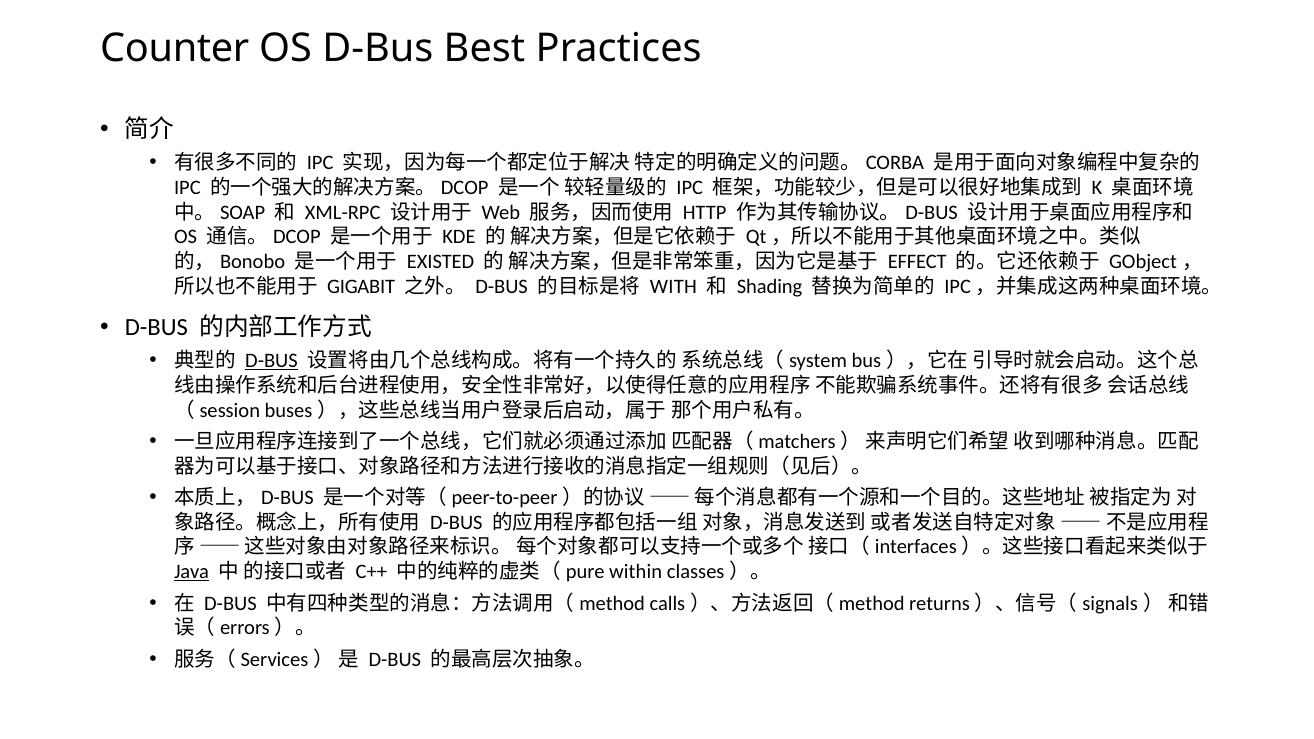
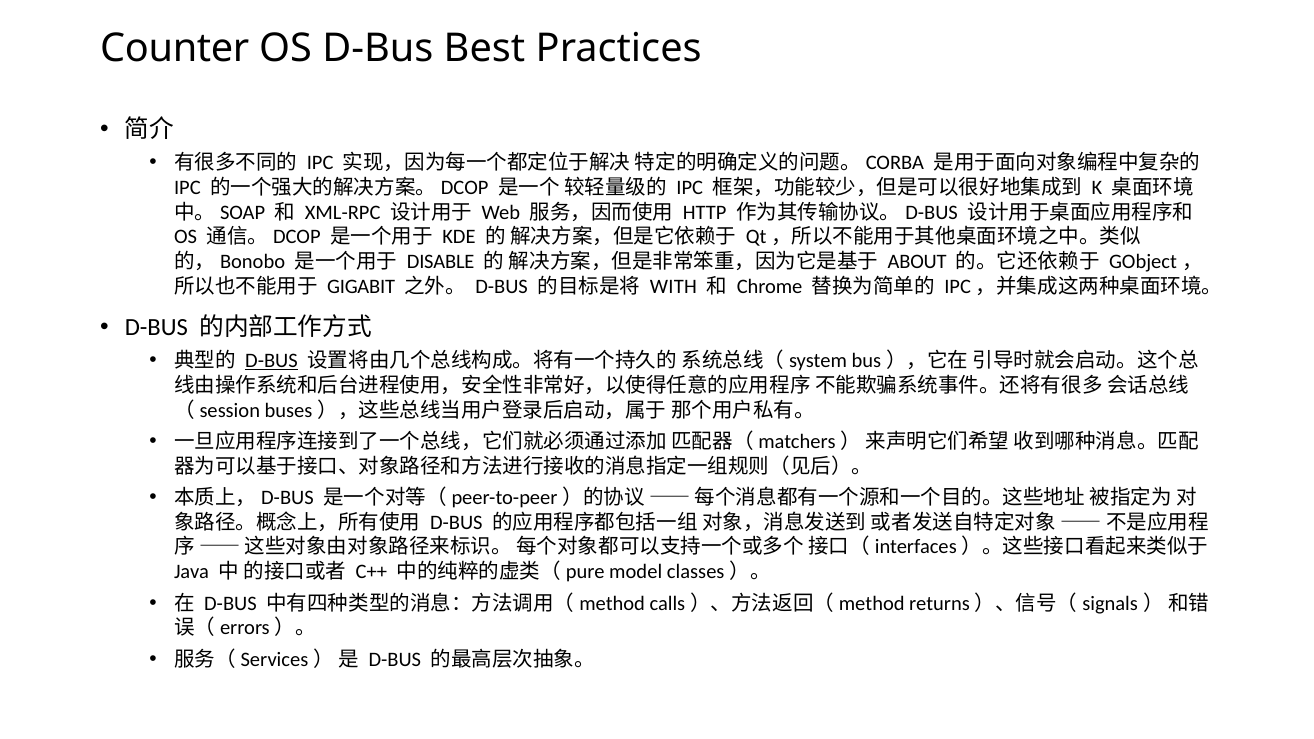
EXISTED: EXISTED -> DISABLE (441, 262)
EFFECT: EFFECT -> ABOUT (917, 262)
Shading: Shading -> Chrome (770, 286)
Java underline: present -> none (192, 572)
within: within -> model (636, 572)
